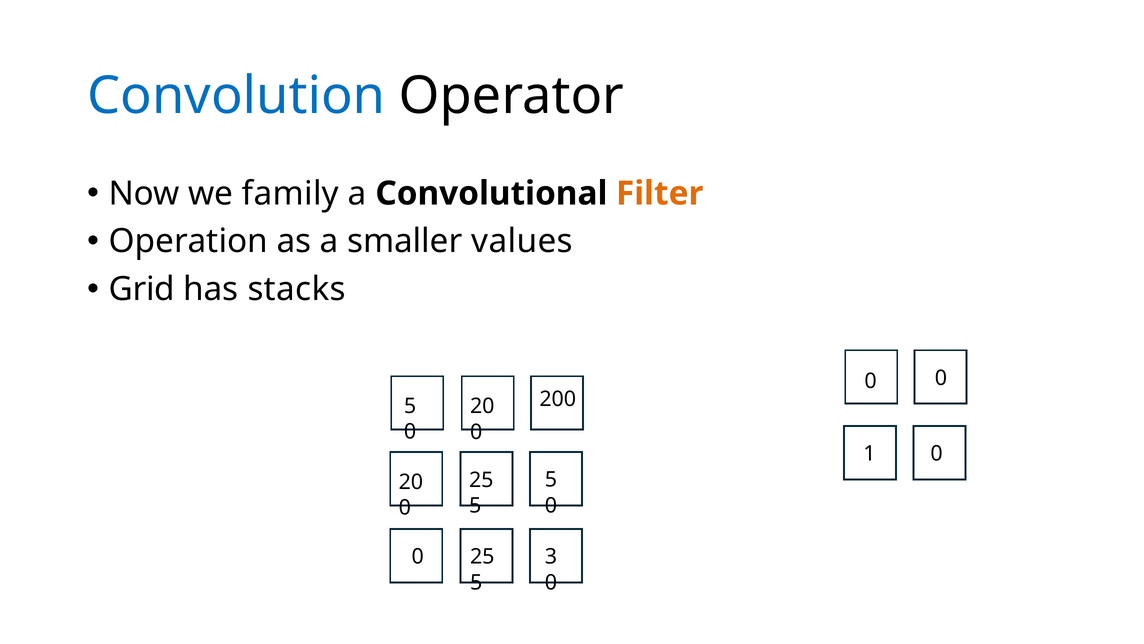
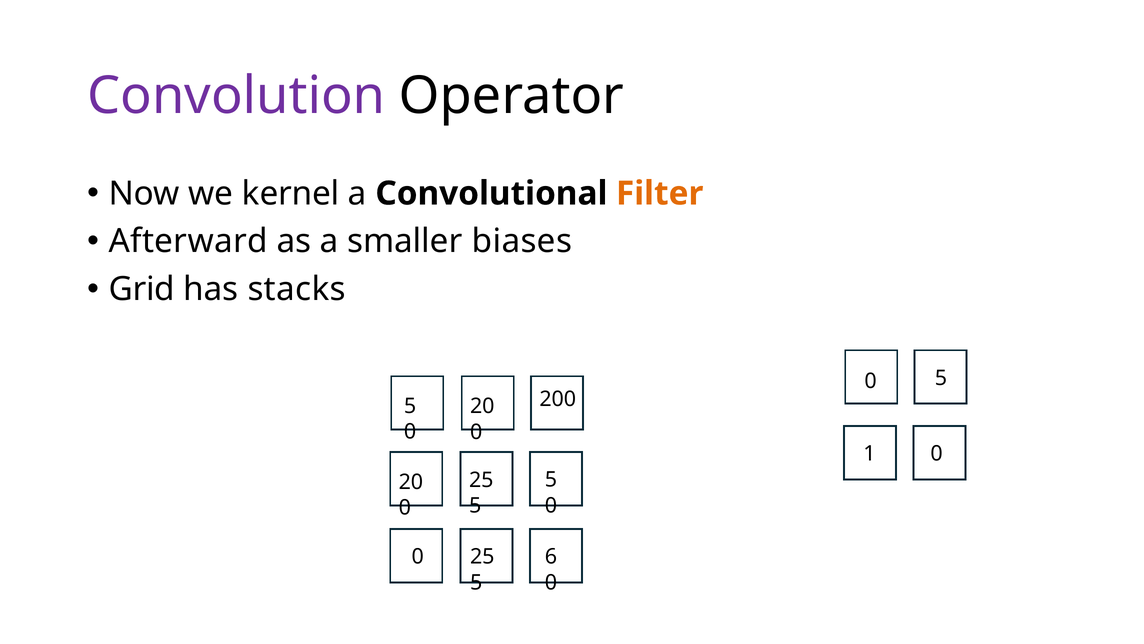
Convolution colour: blue -> purple (236, 96)
family: family -> kernel (291, 193)
Operation: Operation -> Afterward (188, 241)
values: values -> biases (522, 241)
0: 0 -> 5 (941, 378)
3: 3 -> 6 (551, 556)
